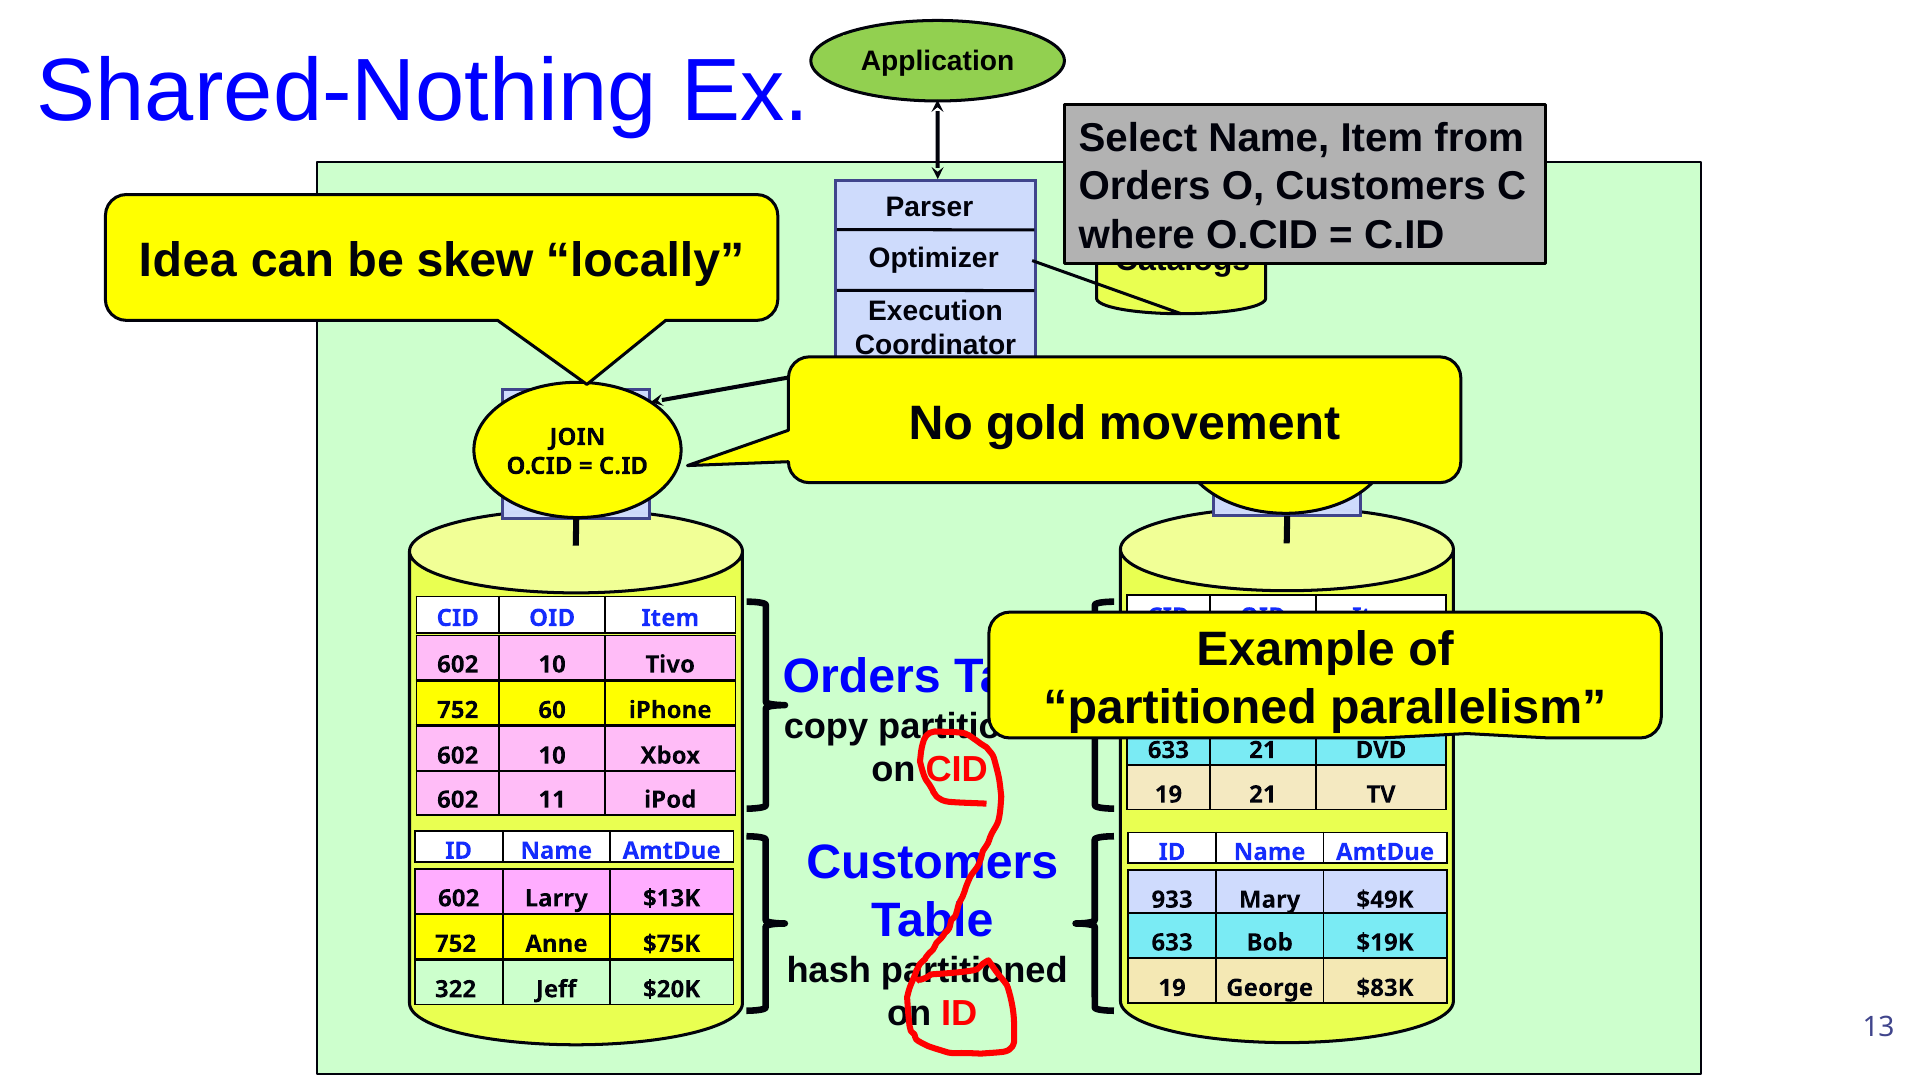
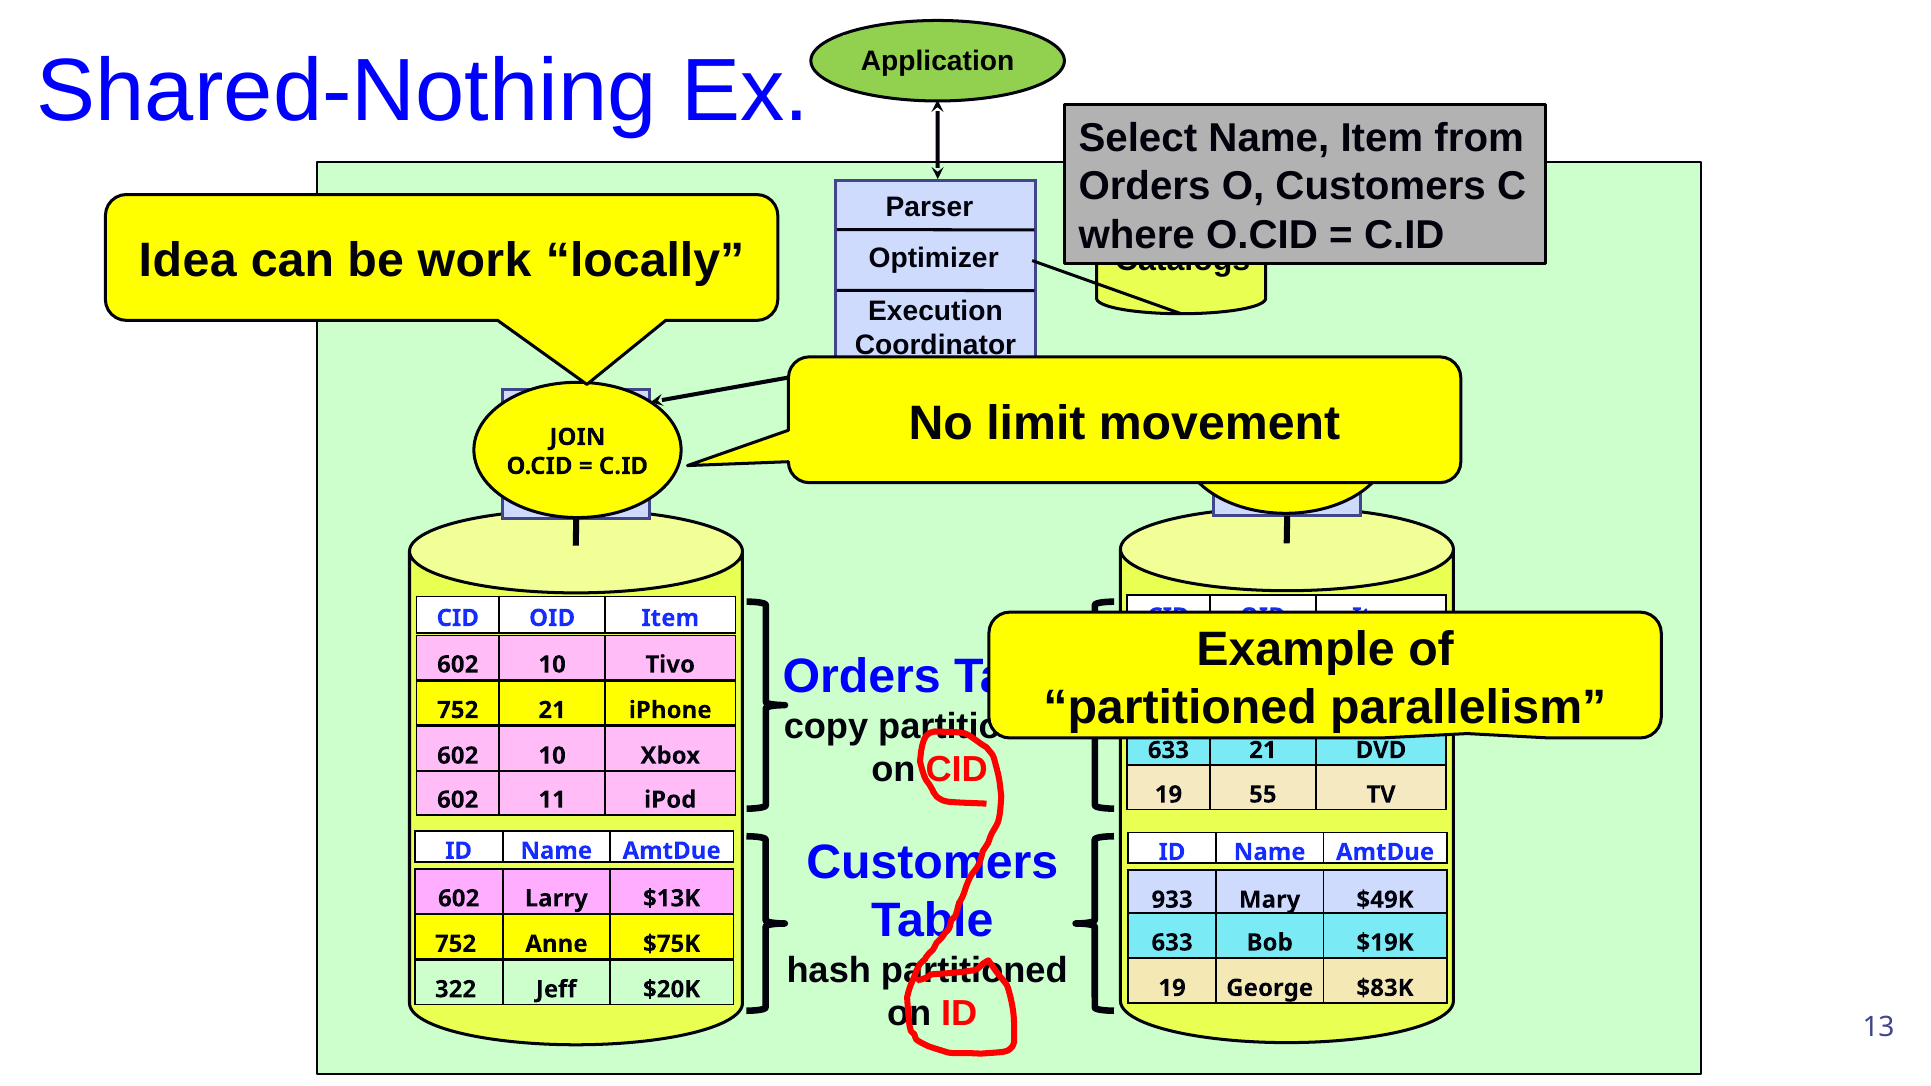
skew: skew -> work (475, 261)
gold: gold -> limit (1036, 423)
752 60: 60 -> 21 (552, 710)
19 21: 21 -> 55 (1263, 795)
